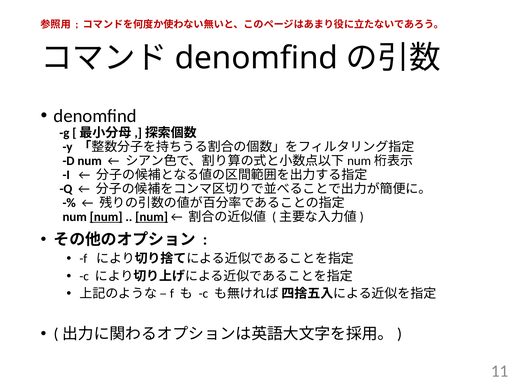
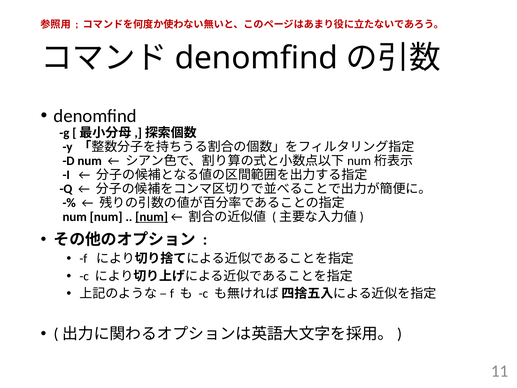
num underline: present -> none (106, 217)
